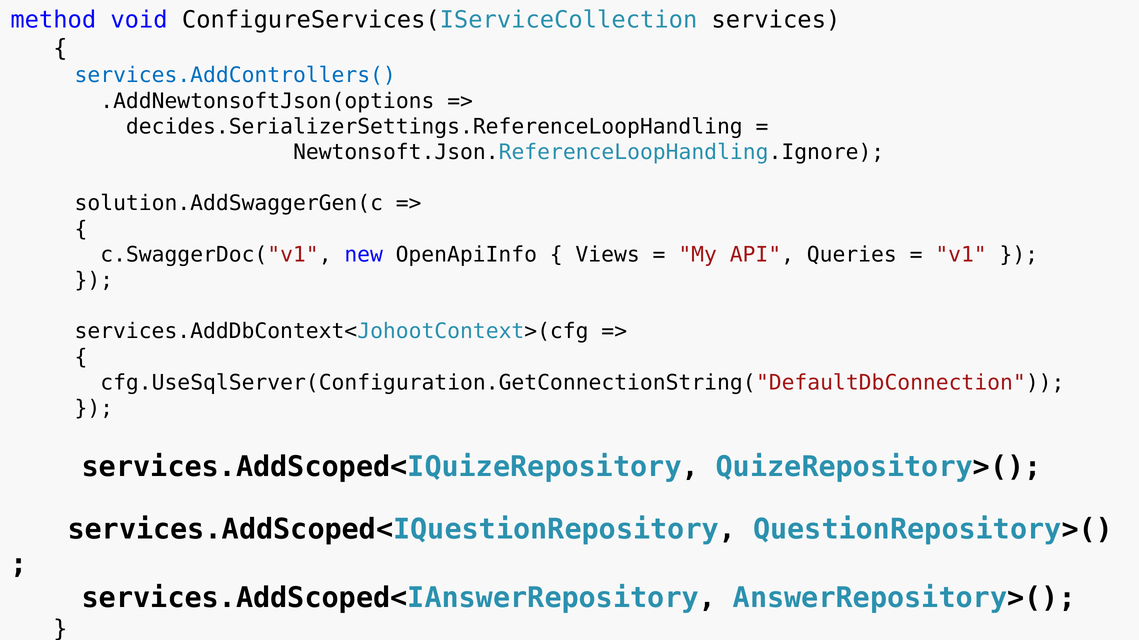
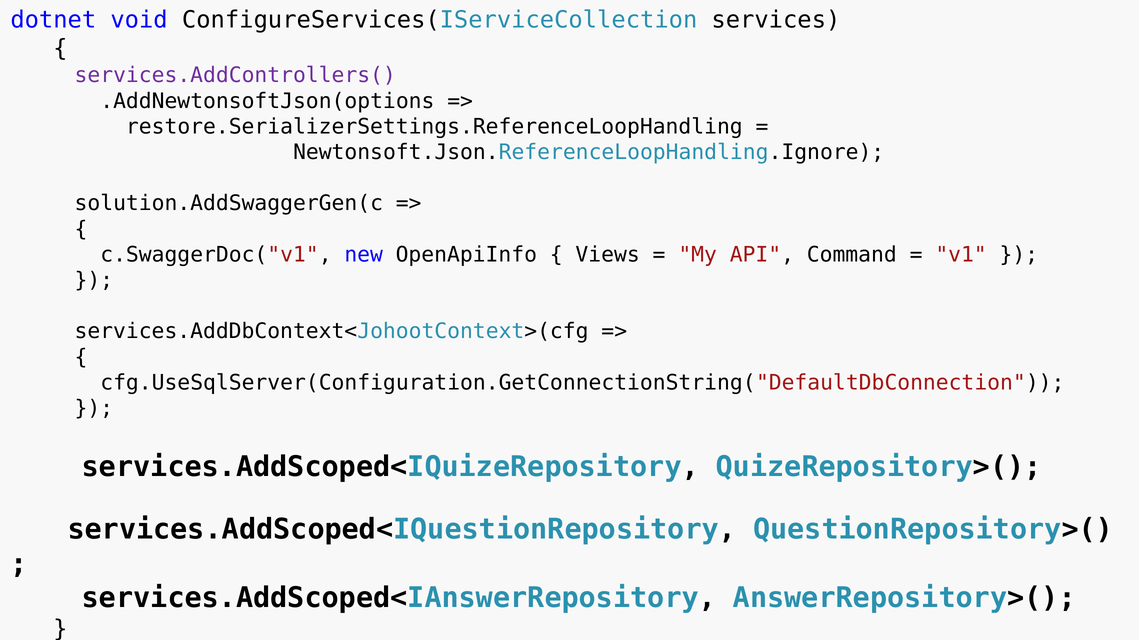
method: method -> dotnet (53, 20)
services.AddControllers( colour: blue -> purple (235, 75)
decides.SerializerSettings.ReferenceLoopHandling: decides.SerializerSettings.ReferenceLoopHandling -> restore.SerializerSettings.ReferenceLoopHandling (434, 127)
Queries: Queries -> Command (852, 255)
